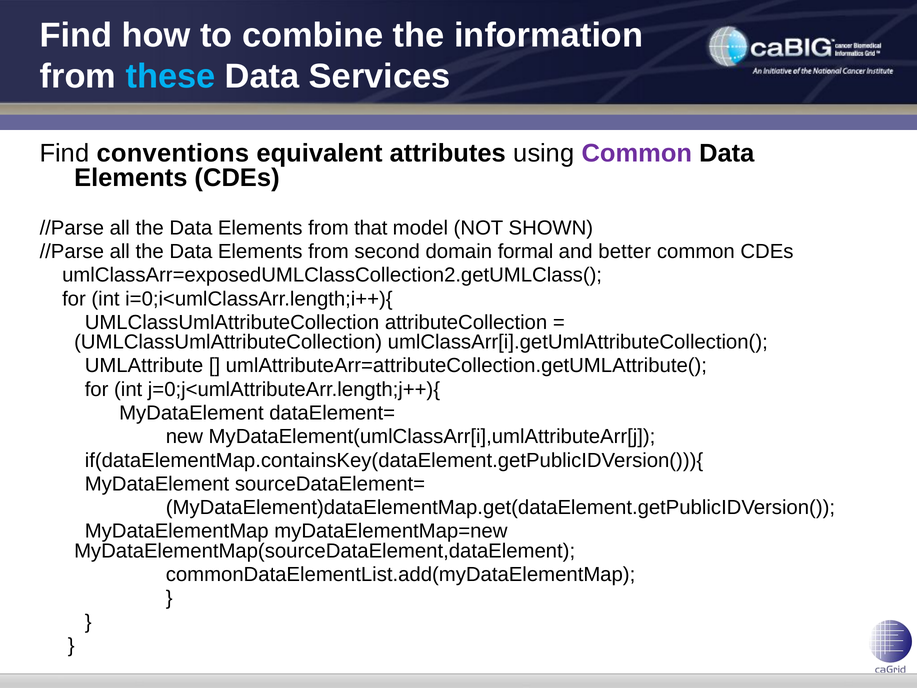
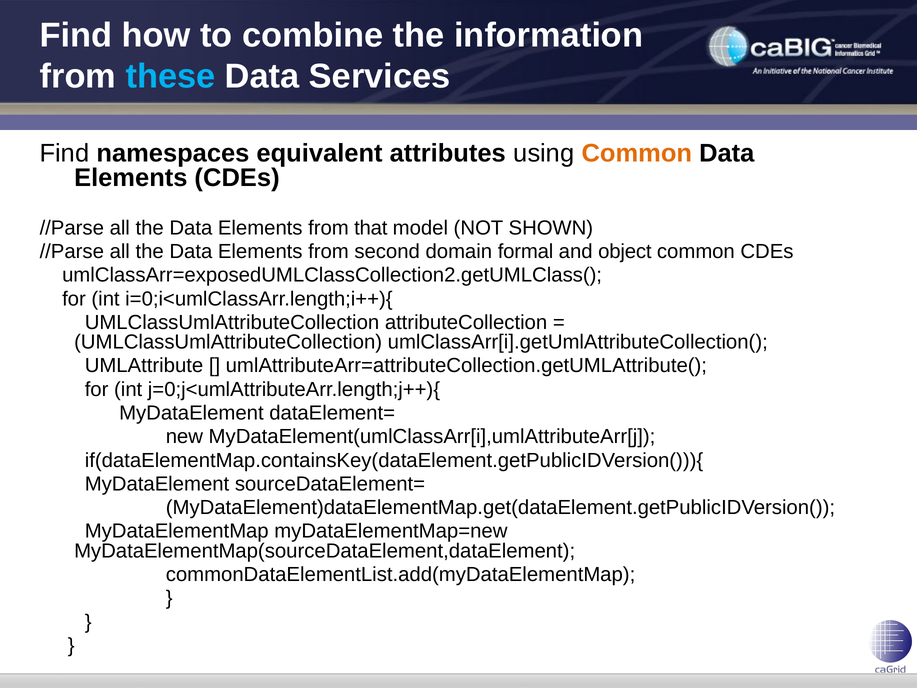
conventions: conventions -> namespaces (173, 153)
Common colour: purple -> orange (637, 153)
better: better -> object (625, 251)
